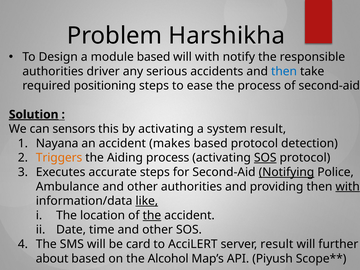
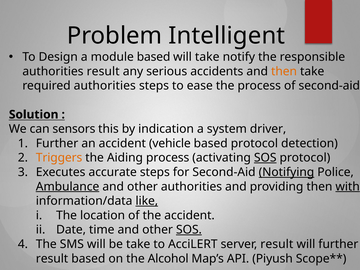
Harshikha: Harshikha -> Intelligent (227, 36)
will with: with -> take (207, 57)
authorities driver: driver -> result (103, 71)
then colour: blue -> orange (284, 71)
required positioning: positioning -> authorities (105, 86)
Solution underline: present -> none (34, 115)
by activating: activating -> indication (166, 129)
system result: result -> driver (268, 129)
Nayana: Nayana -> Further (57, 143)
makes: makes -> vehicle (170, 143)
Ambulance underline: none -> present (68, 187)
the underline: present -> none (152, 215)
SOS underline: none -> present (189, 230)
be card: card -> take (138, 244)
about: about -> result (52, 259)
